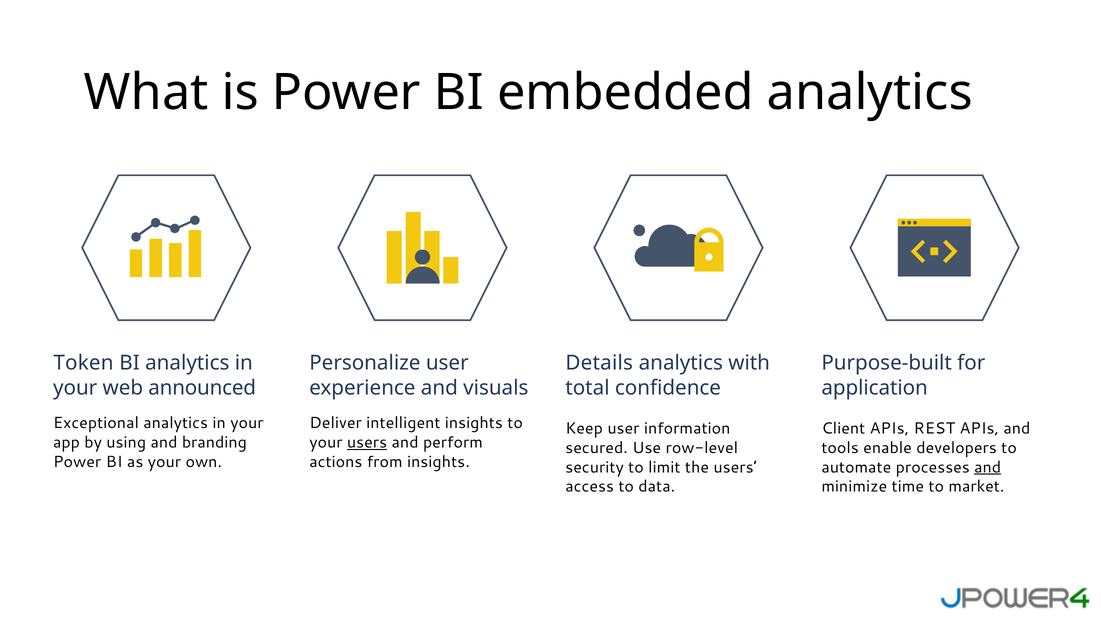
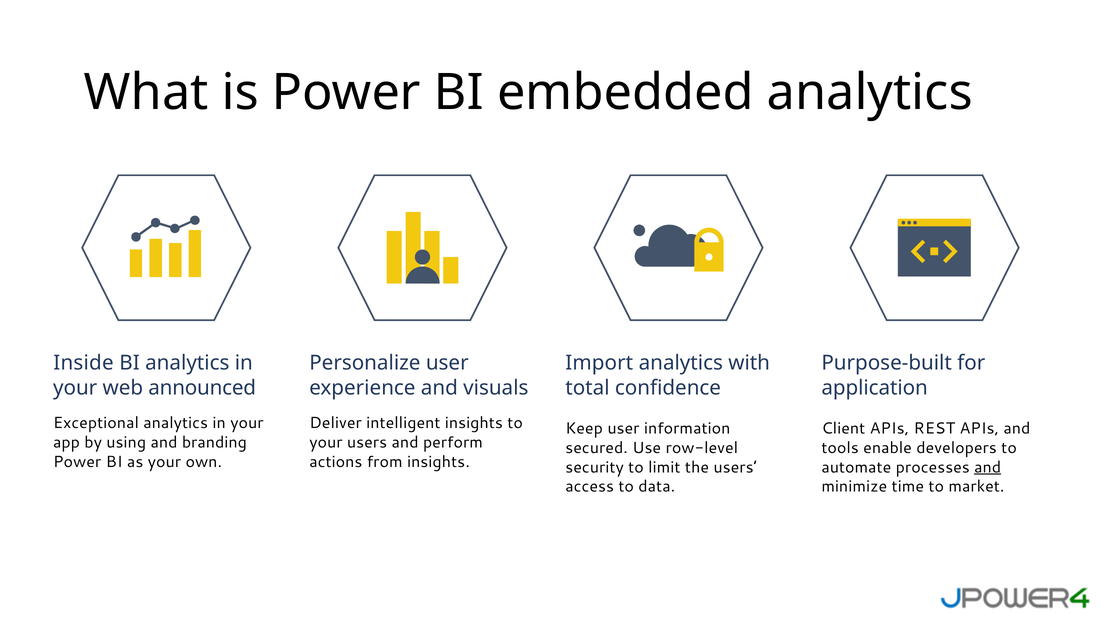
Token: Token -> Inside (83, 363)
Details: Details -> Import (599, 363)
users underline: present -> none (367, 443)
